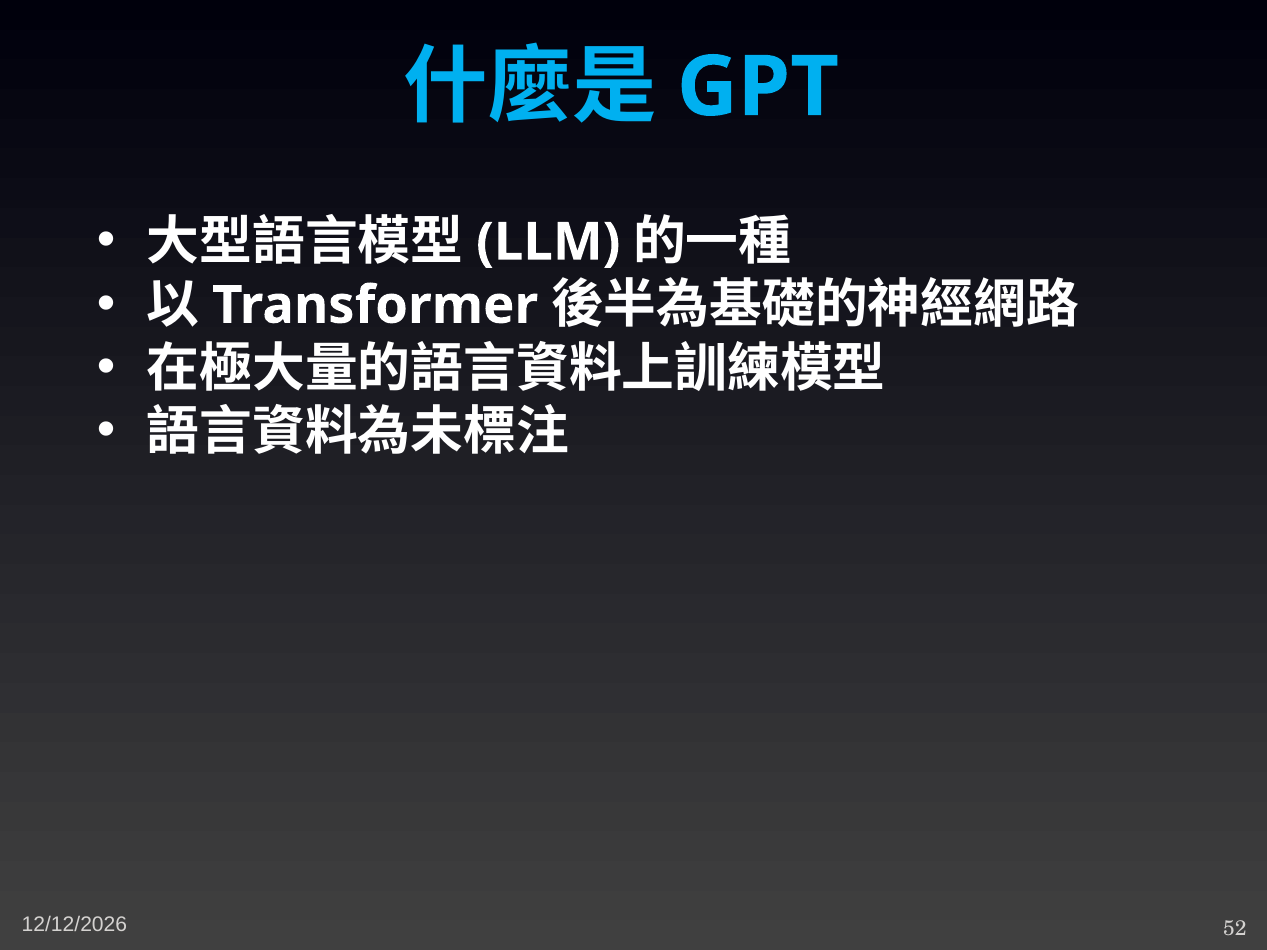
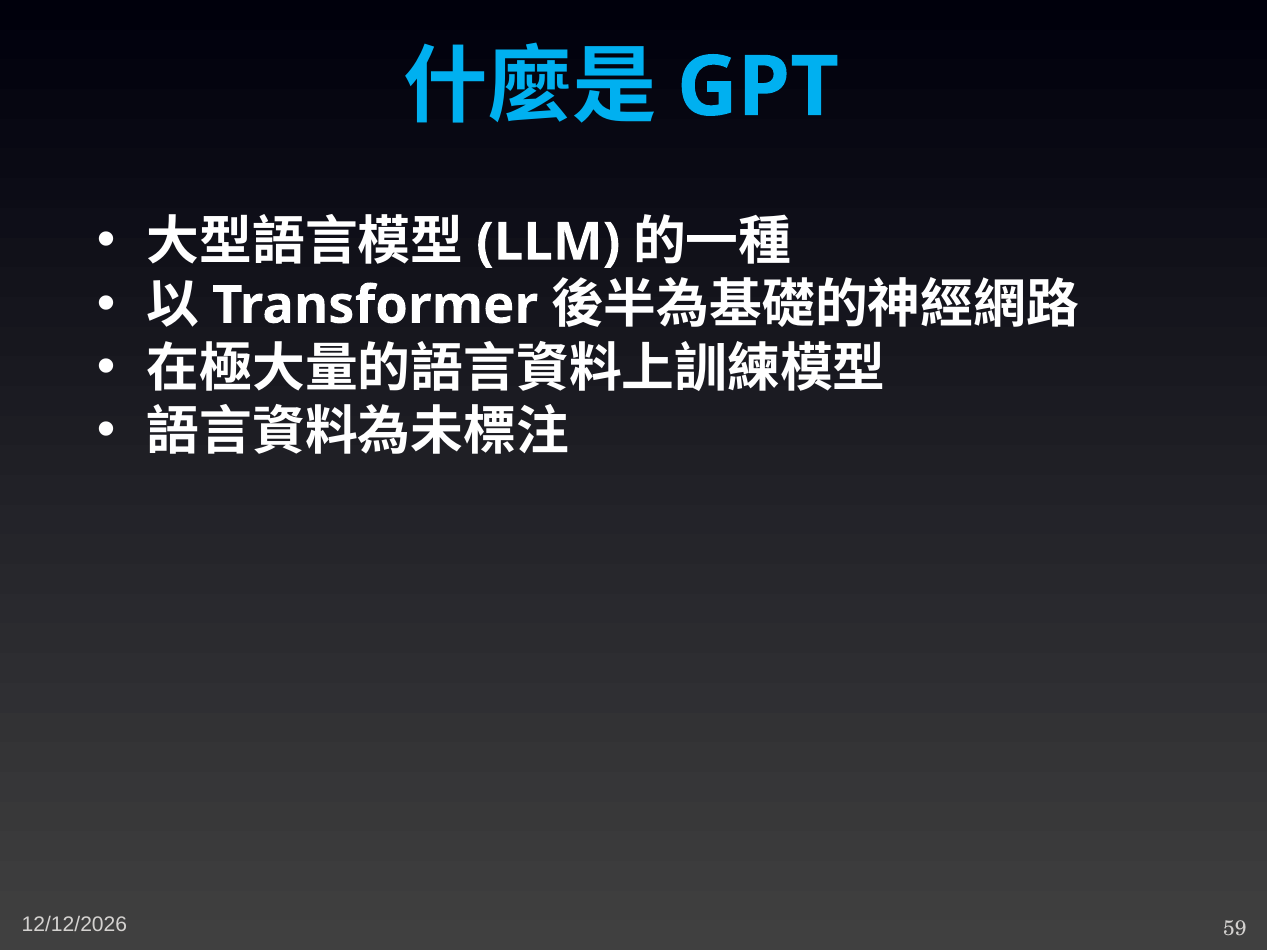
52: 52 -> 59 (1235, 929)
